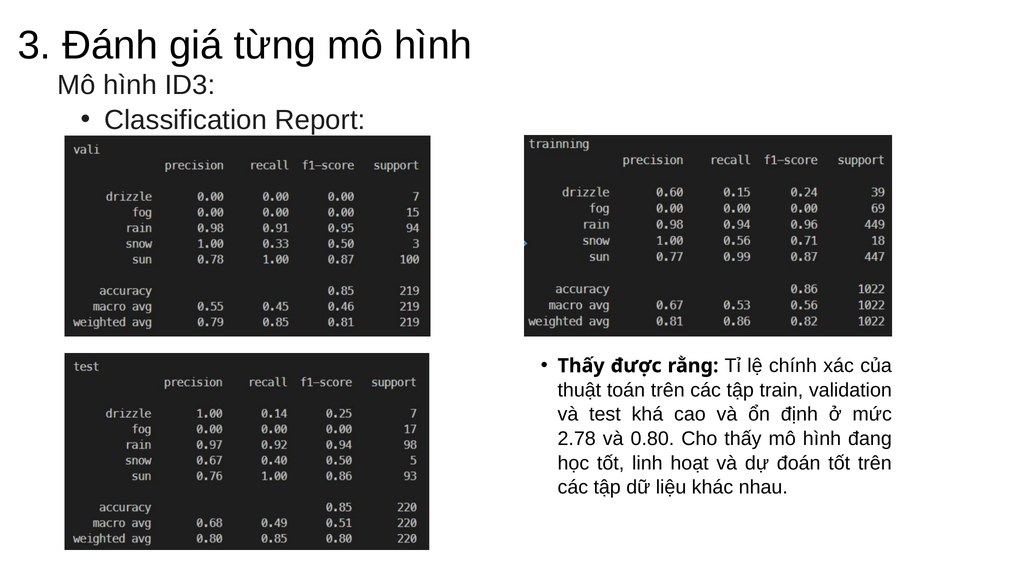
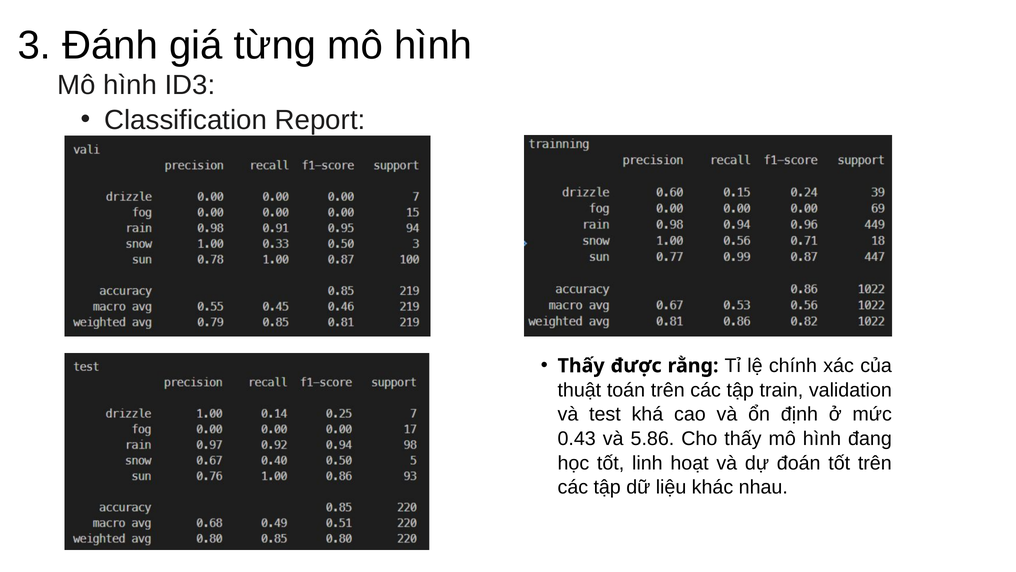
2.78: 2.78 -> 0.43 (577, 438)
0.80: 0.80 -> 5.86 (652, 438)
